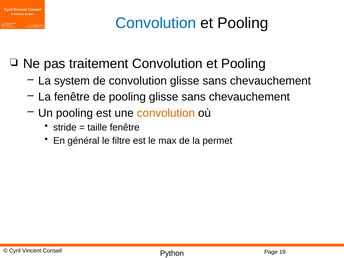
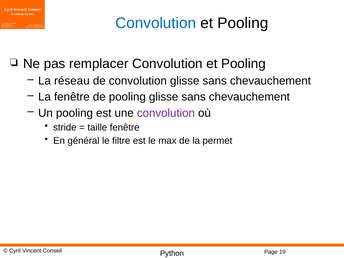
traitement: traitement -> remplacer (99, 64)
system: system -> réseau (72, 81)
convolution colour: orange -> purple (166, 113)
